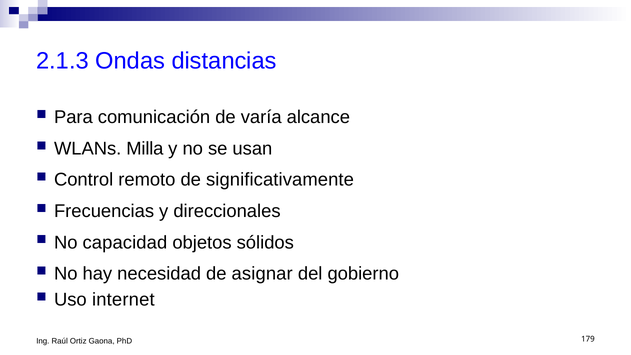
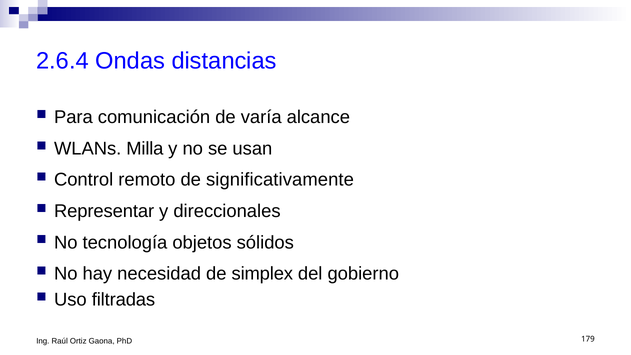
2.1.3: 2.1.3 -> 2.6.4 (63, 61)
Frecuencias: Frecuencias -> Representar (104, 211)
capacidad: capacidad -> tecnología (125, 242)
asignar: asignar -> simplex (262, 274)
internet: internet -> filtradas (123, 300)
